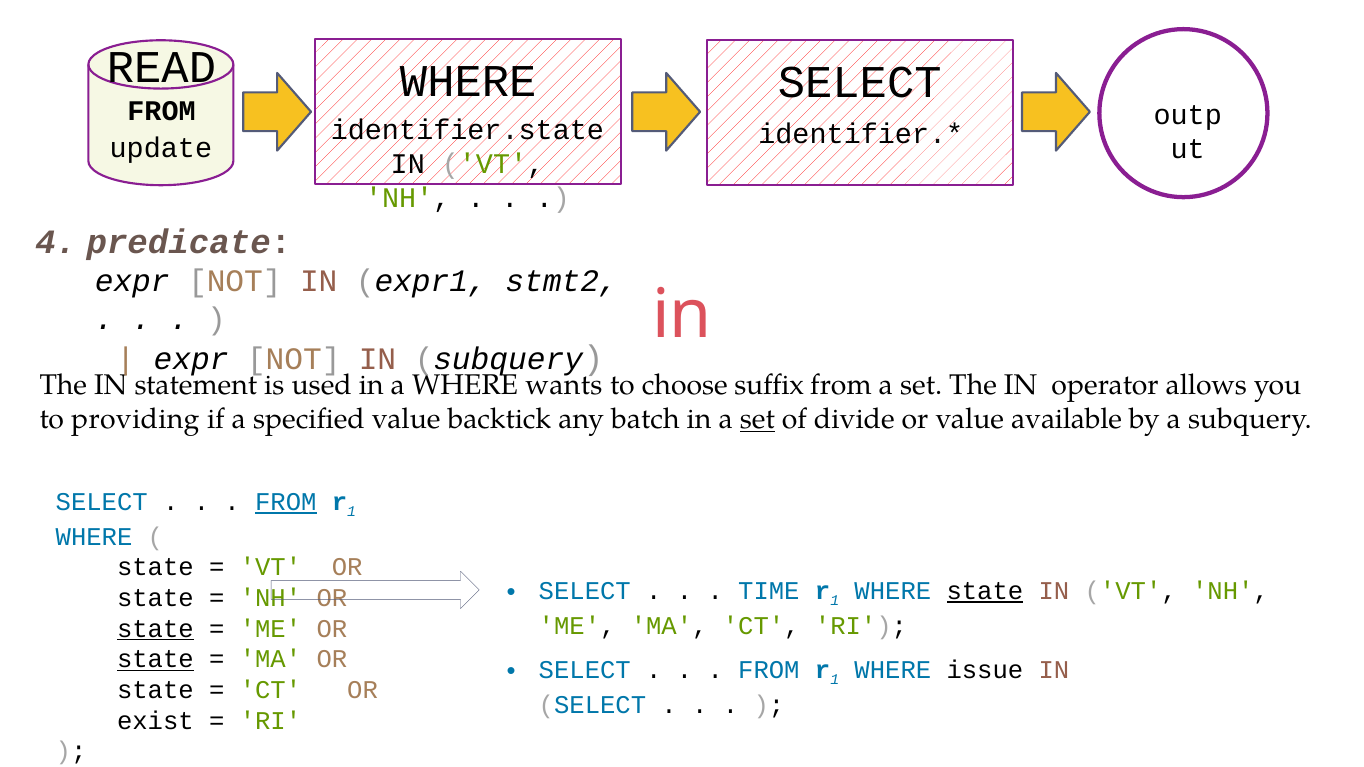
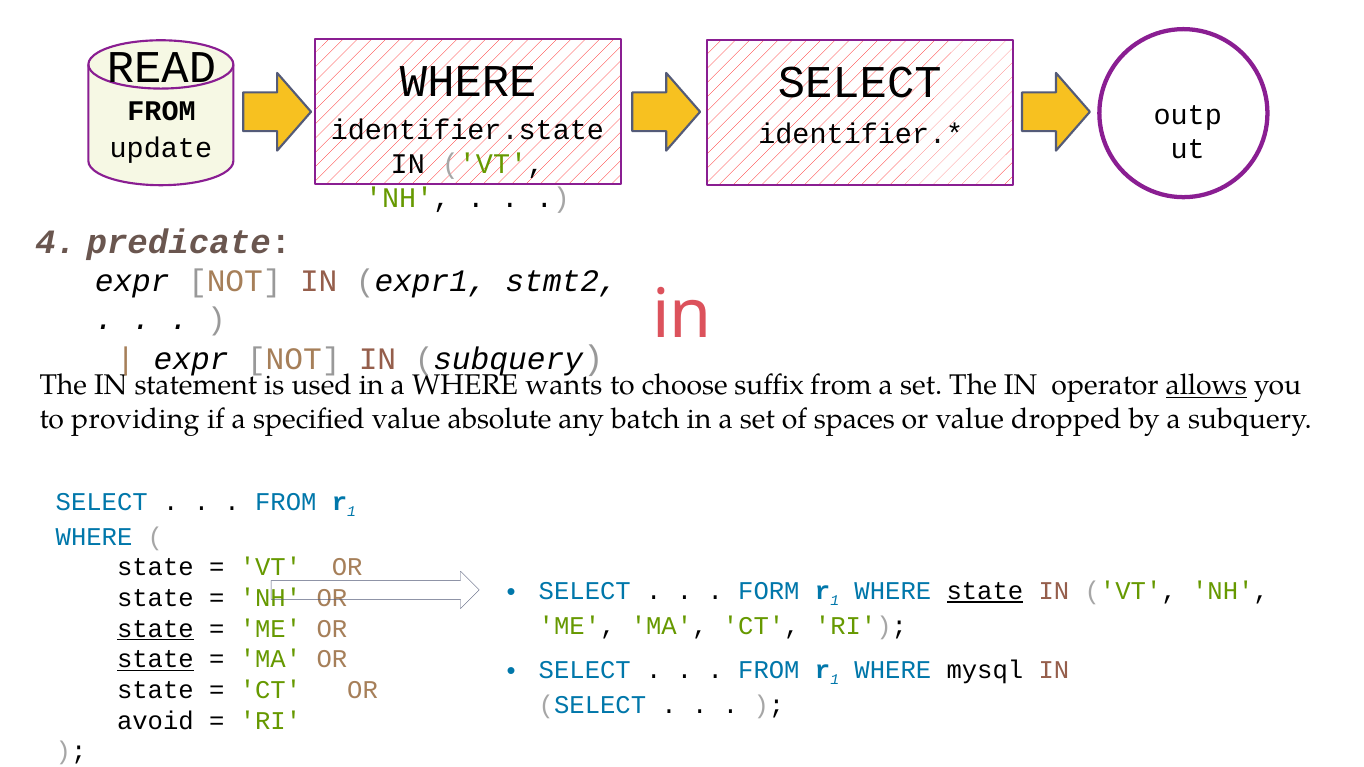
allows underline: none -> present (1206, 385)
backtick: backtick -> absolute (500, 419)
set underline: present -> none (757, 419)
divide: divide -> spaces (854, 419)
available: available -> dropped (1066, 419)
FROM underline: present -> none (286, 502)
TIME: TIME -> FORM (769, 591)
issue: issue -> mysql (985, 670)
exist: exist -> avoid (155, 721)
